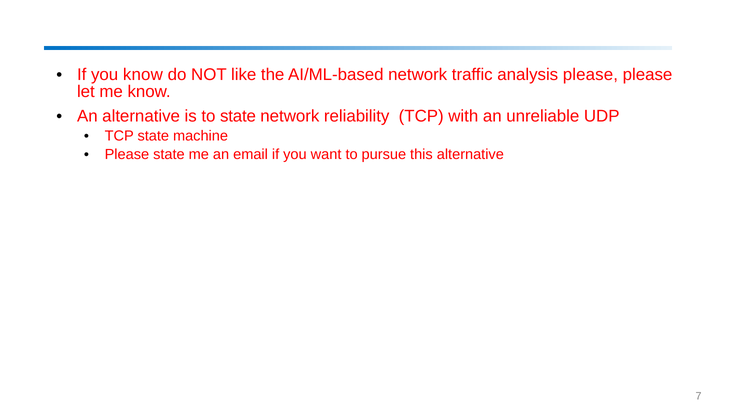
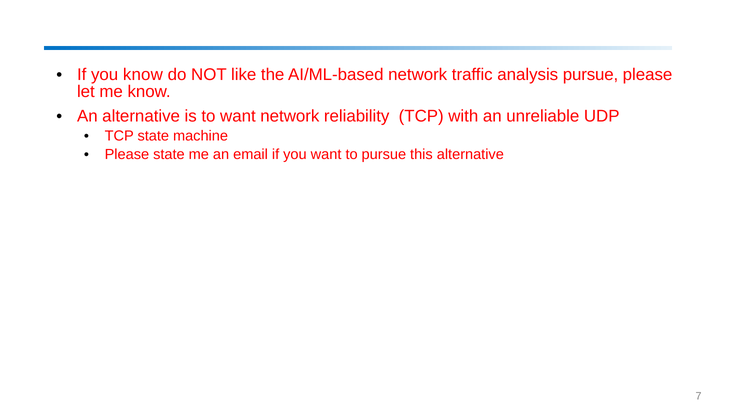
analysis please: please -> pursue (591, 75)
to state: state -> want (238, 116)
